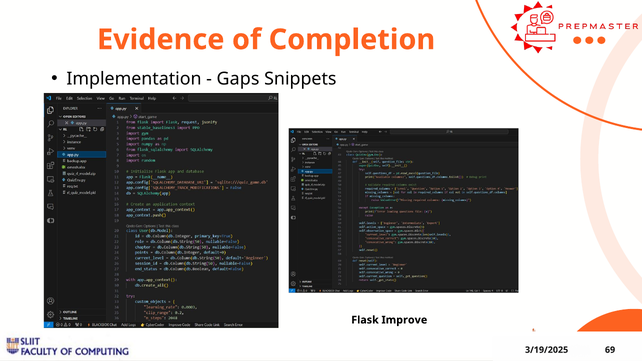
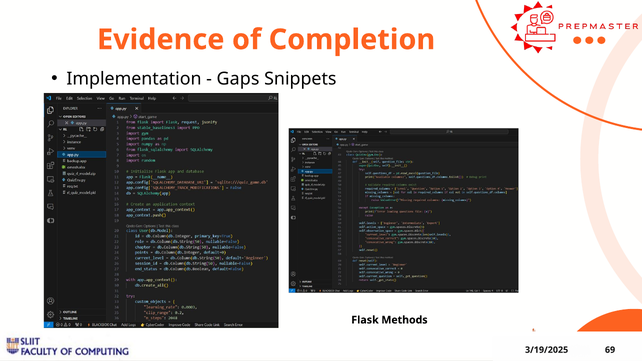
Improve: Improve -> Methods (404, 320)
